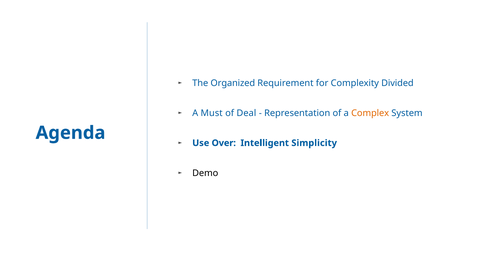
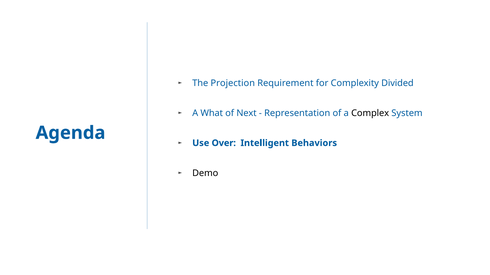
Organized: Organized -> Projection (233, 83)
Must: Must -> What (212, 113)
Deal: Deal -> Next (247, 113)
Complex colour: orange -> black (370, 113)
Simplicity: Simplicity -> Behaviors (314, 143)
